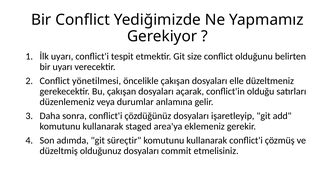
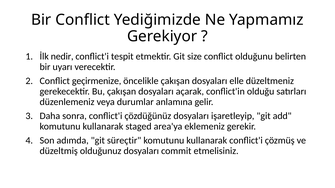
İlk uyarı: uyarı -> nedir (62, 57)
yönetilmesi: yönetilmesi -> geçirmenize (97, 81)
